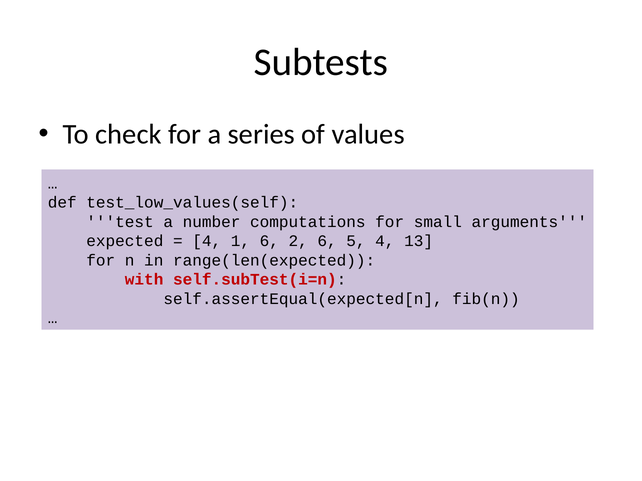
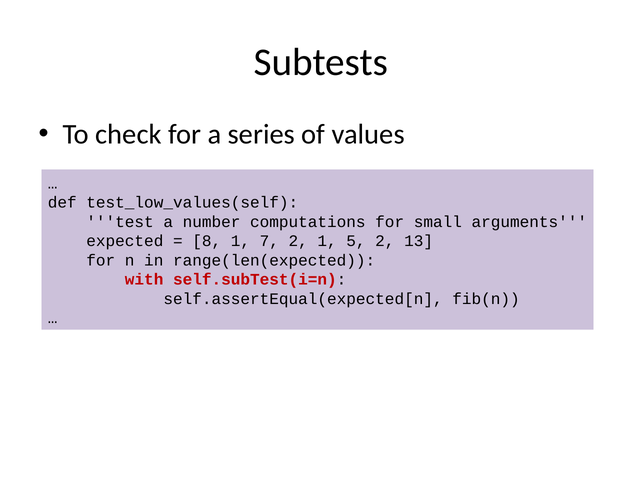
4: 4 -> 8 (207, 241)
1 6: 6 -> 7 (269, 241)
2 6: 6 -> 1 (327, 241)
5 4: 4 -> 2 (385, 241)
